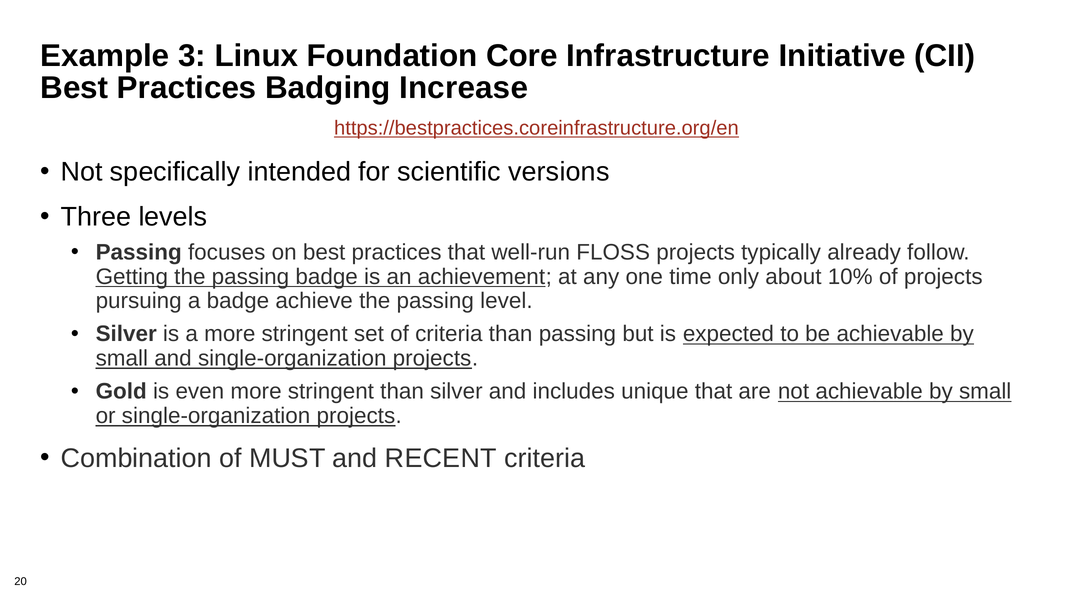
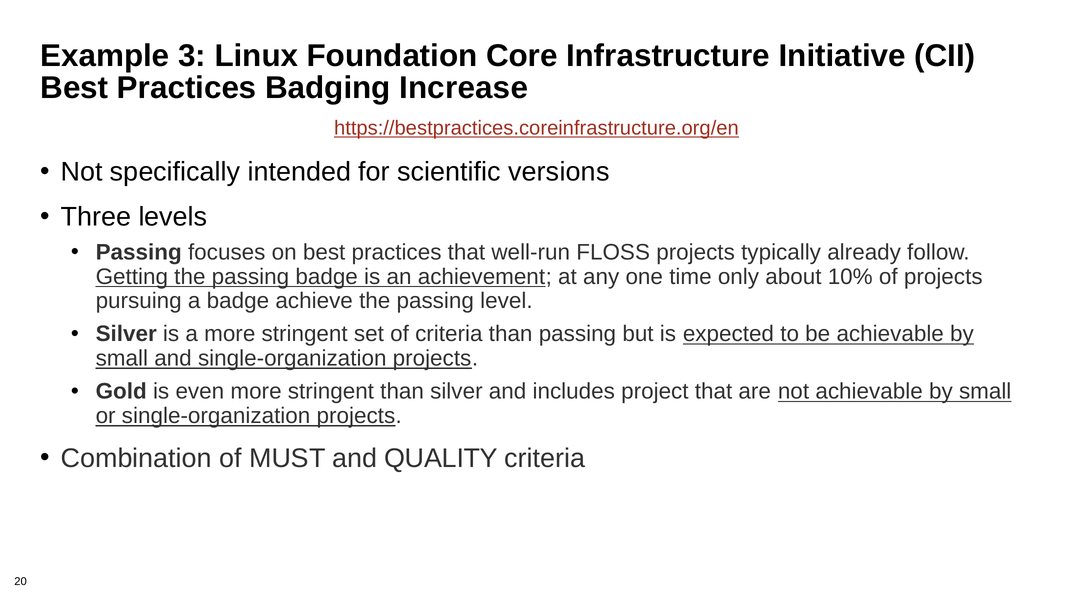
unique: unique -> project (655, 392)
RECENT: RECENT -> QUALITY (441, 458)
